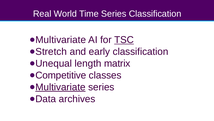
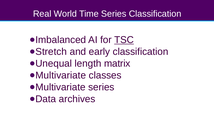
Multivariate: Multivariate -> Imbalanced (61, 40)
Competitive: Competitive -> Multivariate (61, 75)
Multivariate underline: present -> none (60, 87)
